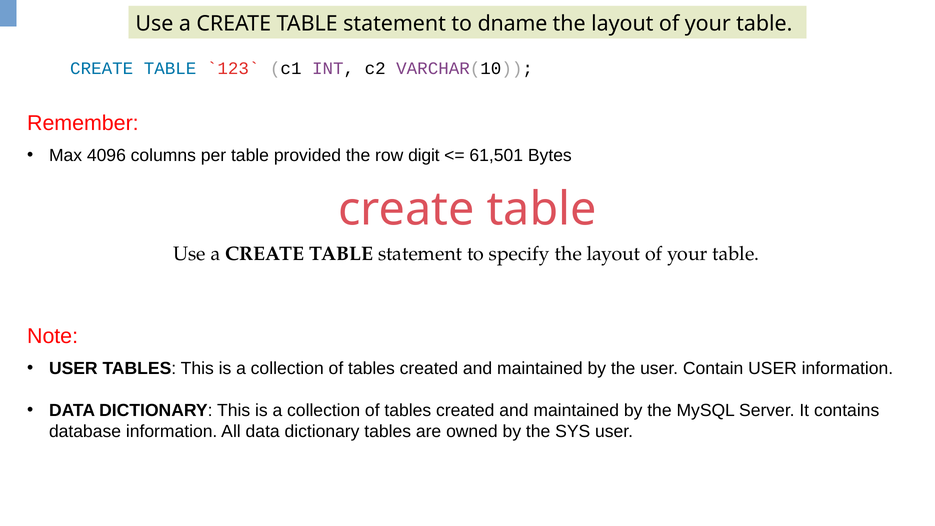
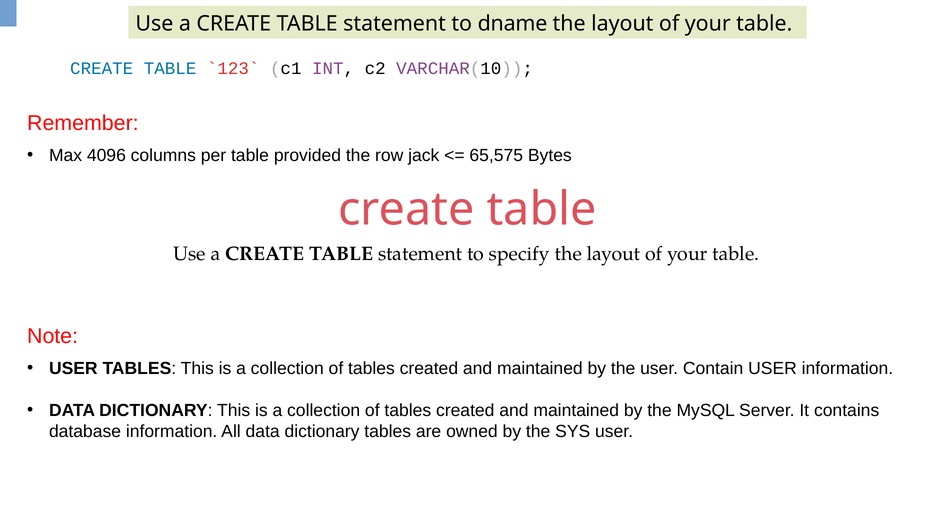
digit: digit -> jack (424, 156)
61,501: 61,501 -> 65,575 (496, 156)
